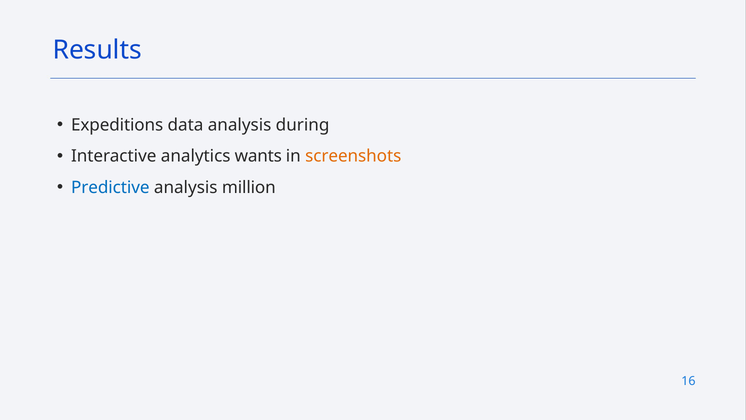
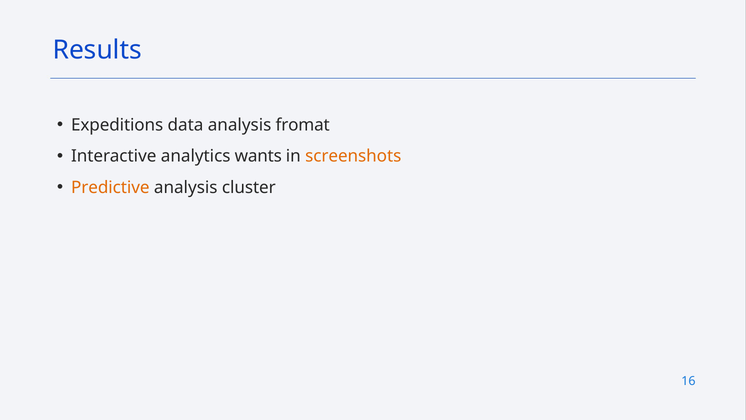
during: during -> fromat (303, 125)
Predictive colour: blue -> orange (110, 188)
million: million -> cluster (249, 188)
